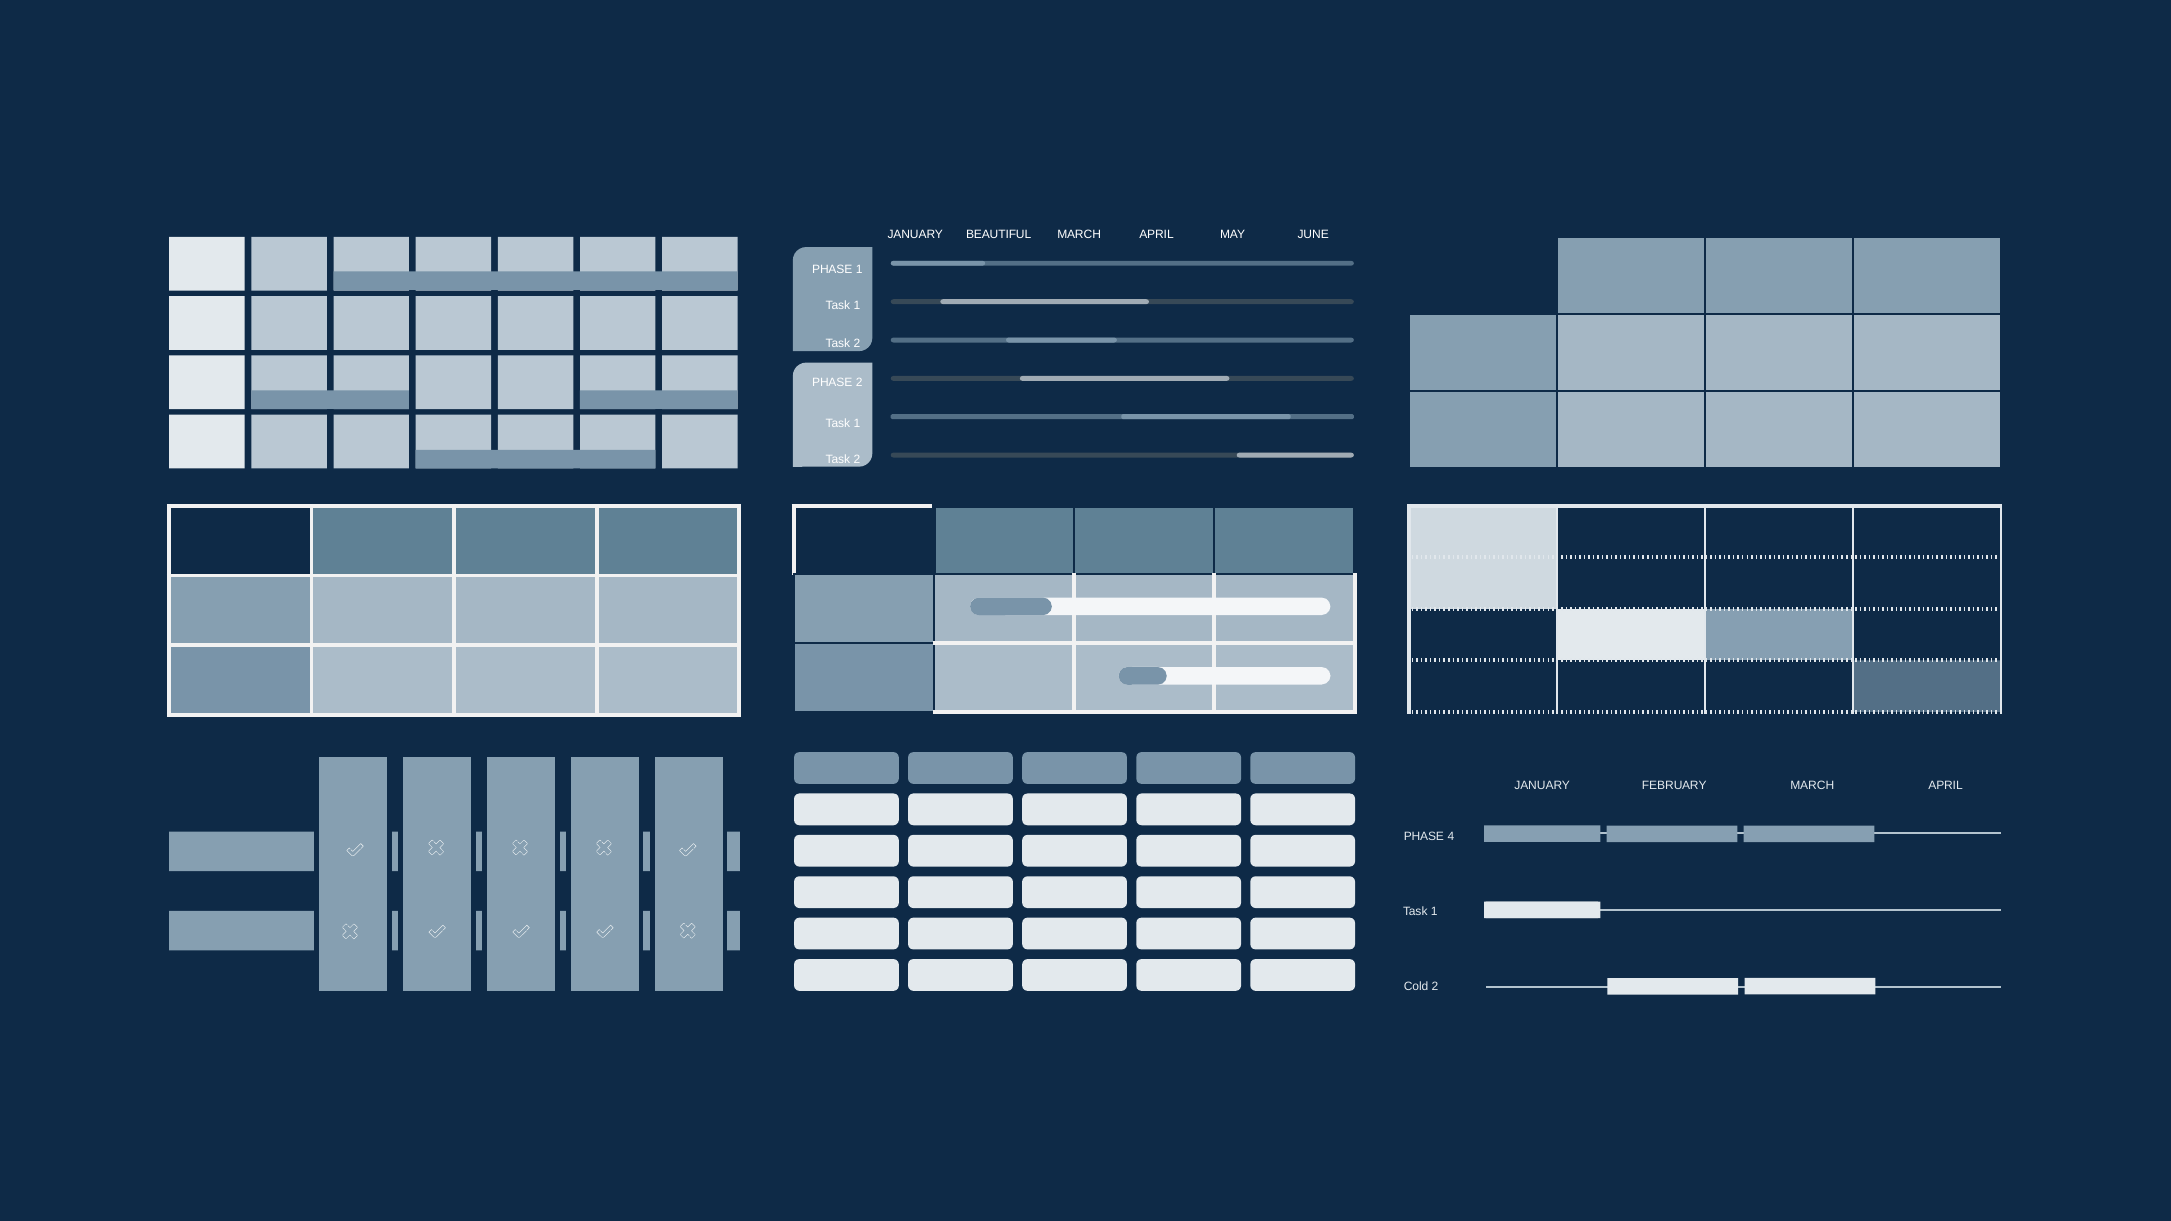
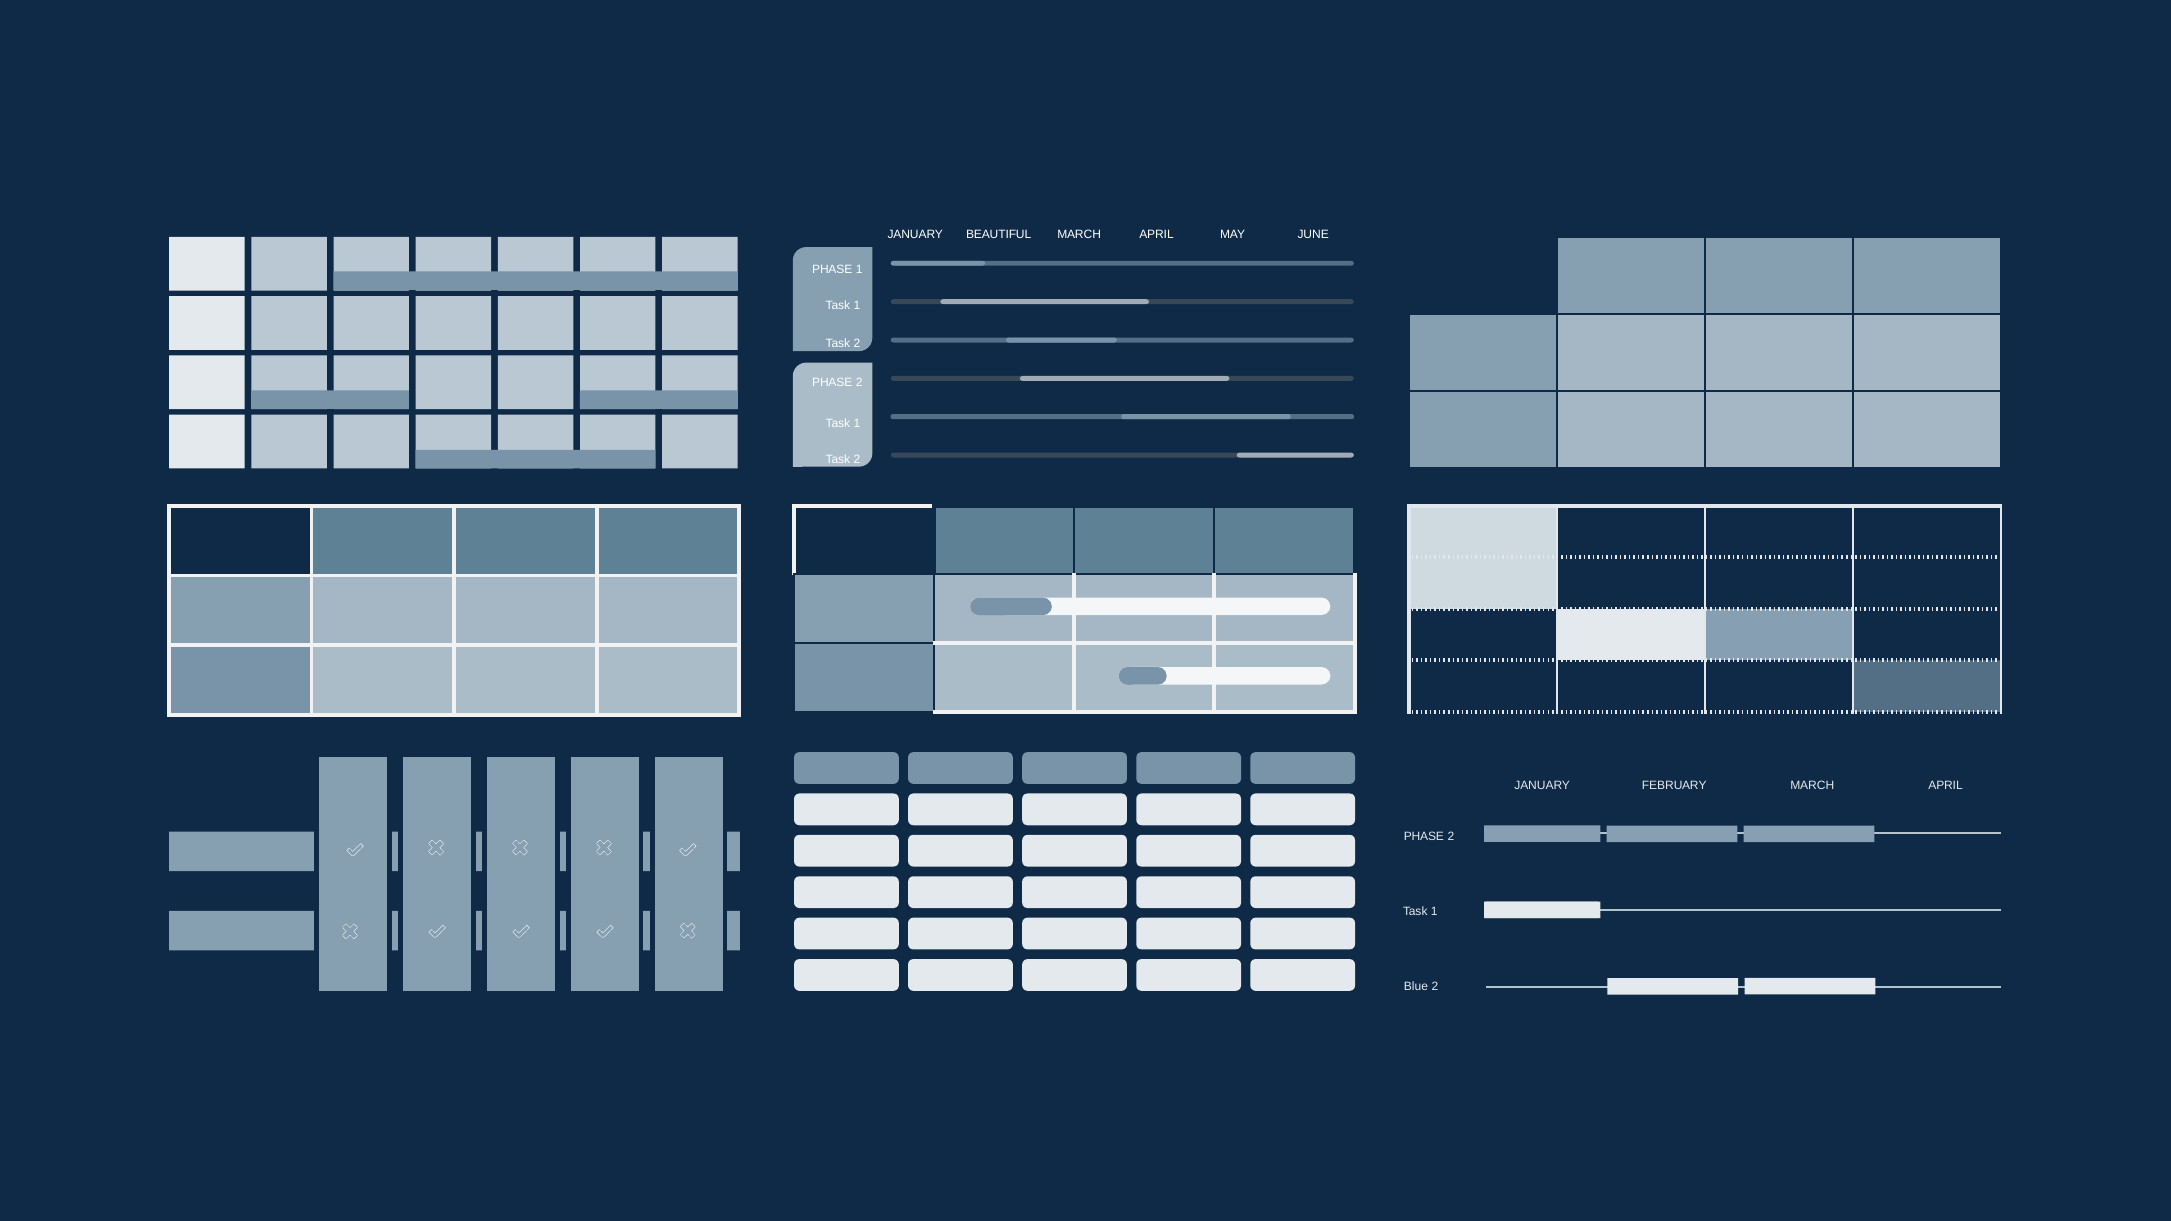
4: 4 -> 2 (1451, 836)
Cold: Cold -> Blue (1416, 987)
